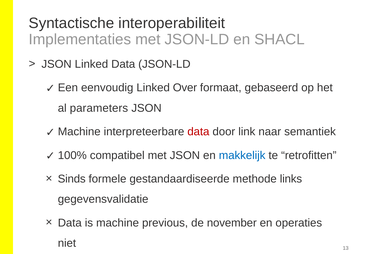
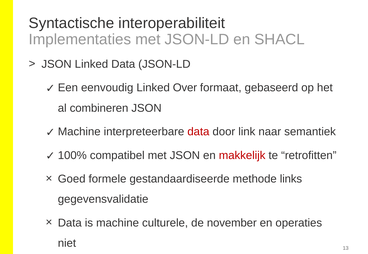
parameters: parameters -> combineren (99, 108)
makkelijk colour: blue -> red (242, 156)
Sinds: Sinds -> Goed (72, 179)
previous: previous -> culturele (165, 224)
